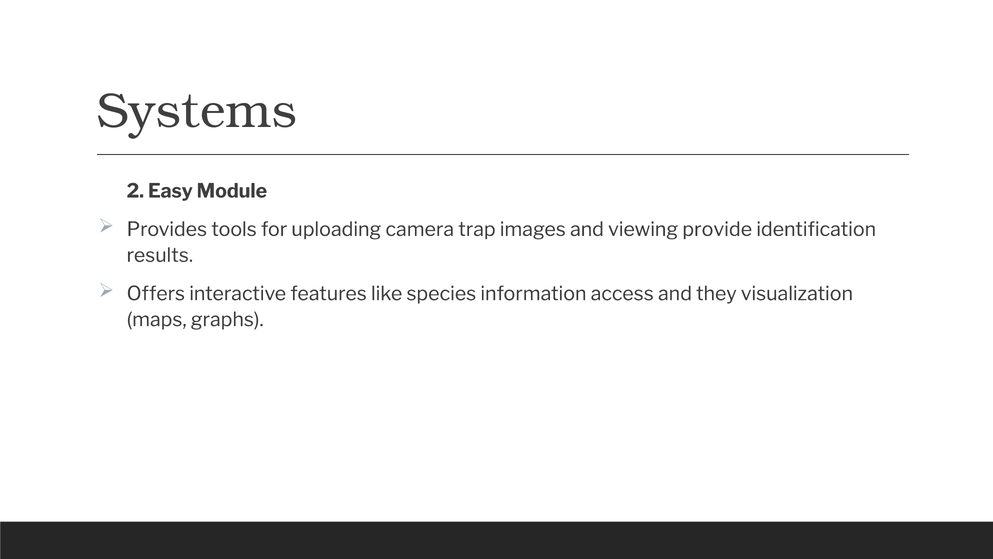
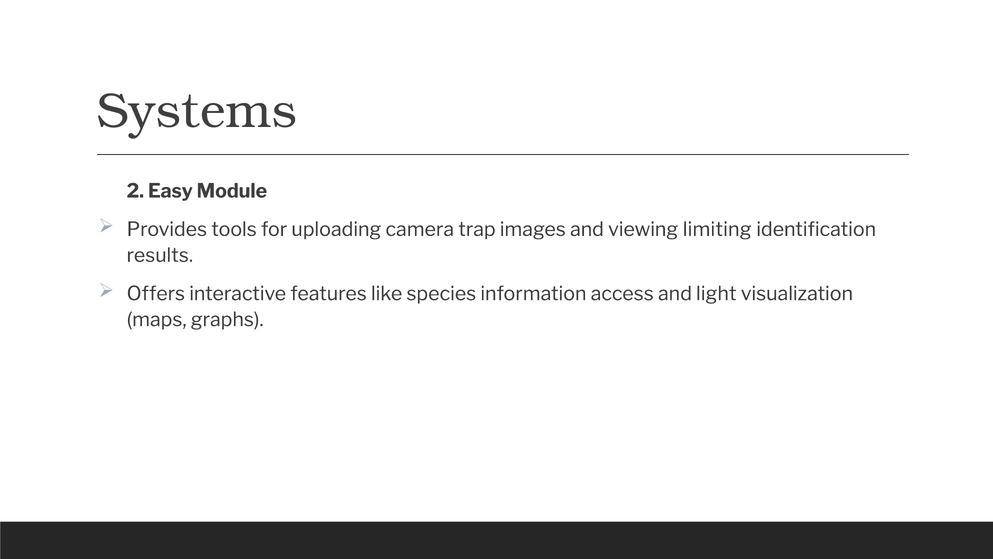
provide: provide -> limiting (717, 229)
they: they -> light (716, 293)
